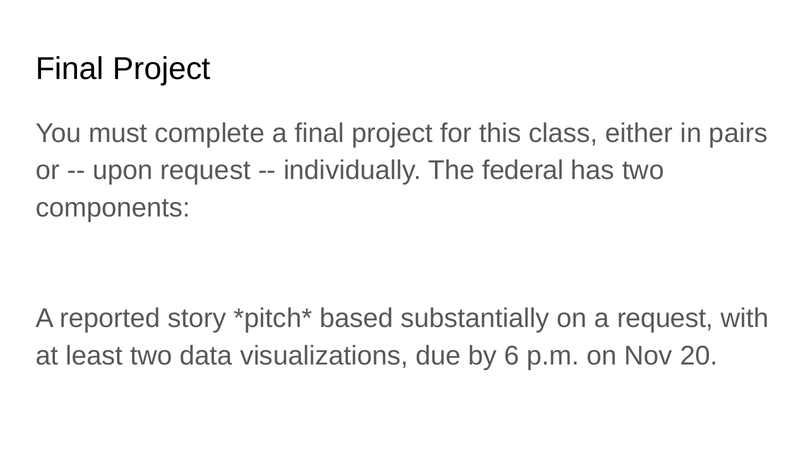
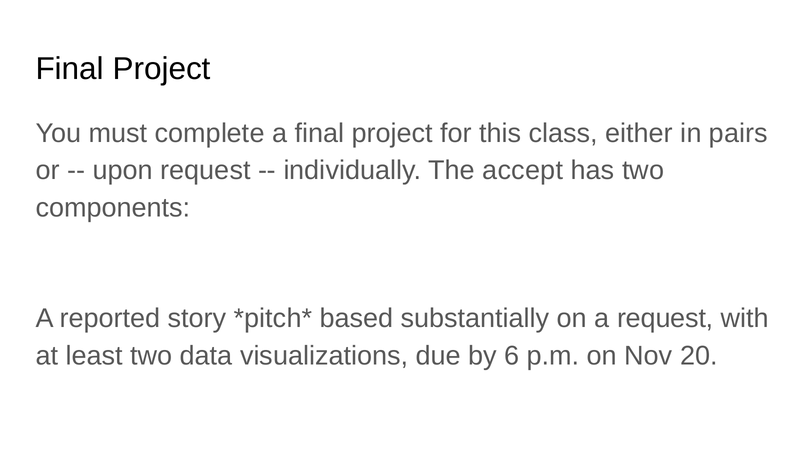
federal: federal -> accept (523, 171)
